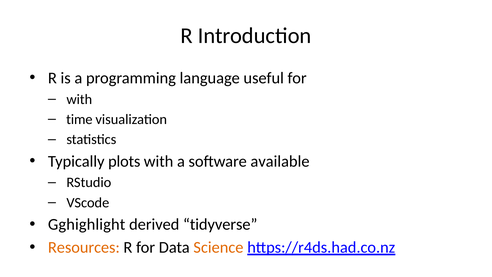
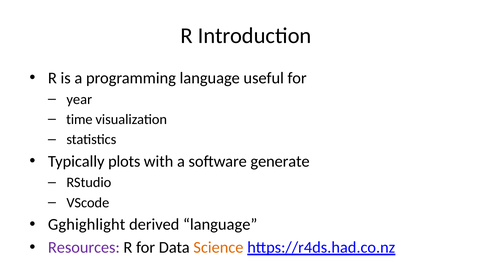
with: with -> year (79, 99)
available: available -> generate (280, 161)
derived tidyverse: tidyverse -> language (220, 224)
Resources colour: orange -> purple (84, 247)
